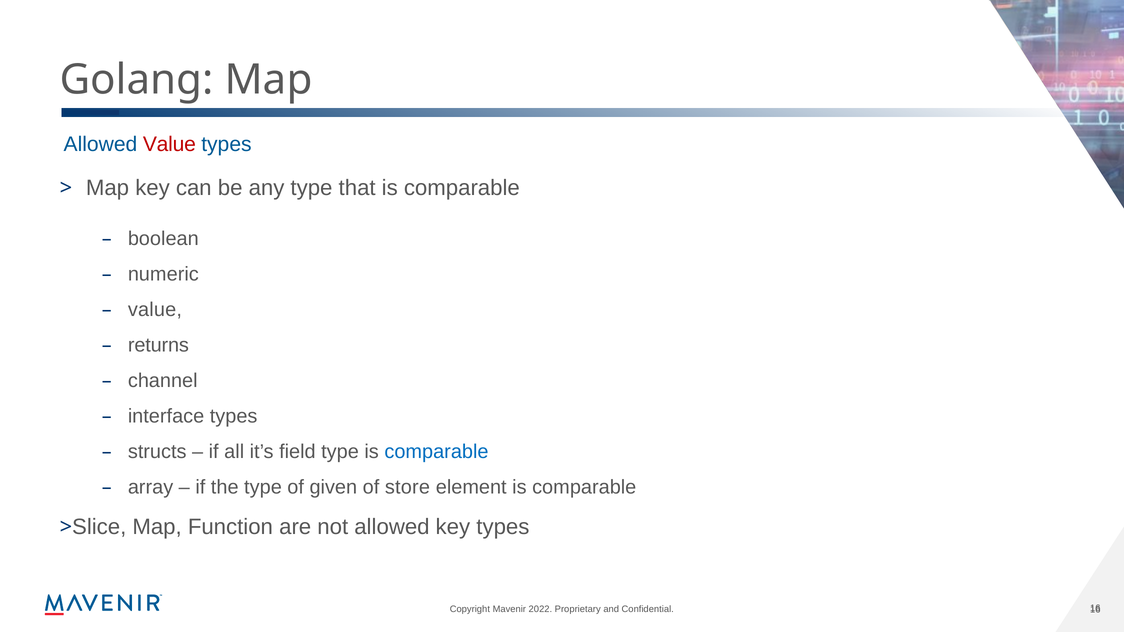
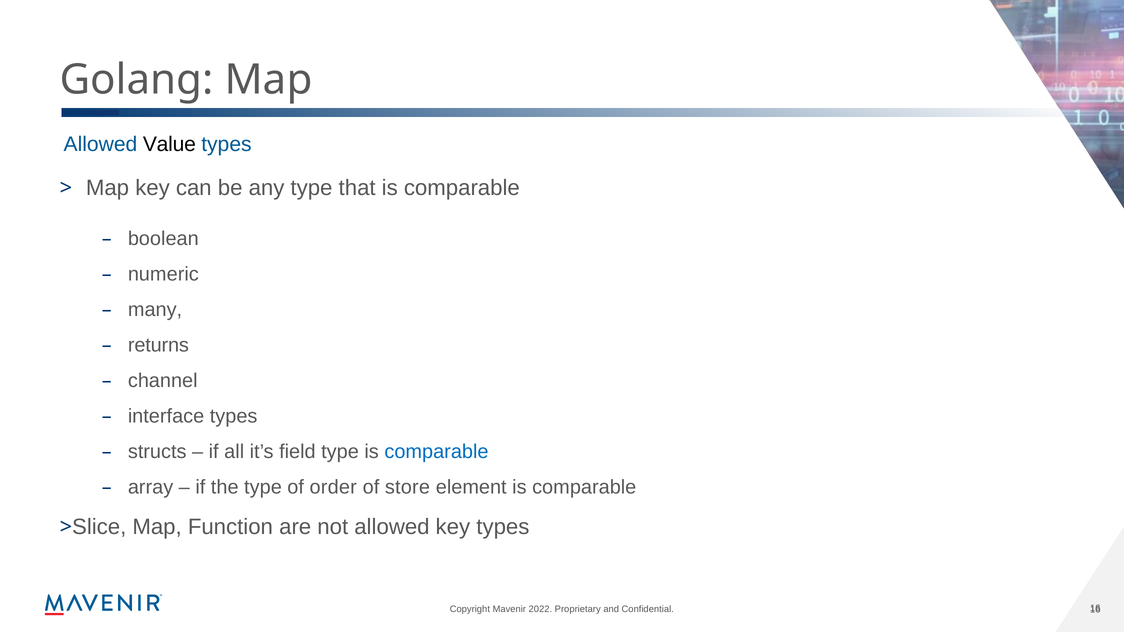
Value colour: red -> black (169, 144)
value: value -> many (155, 310)
given: given -> order (333, 487)
